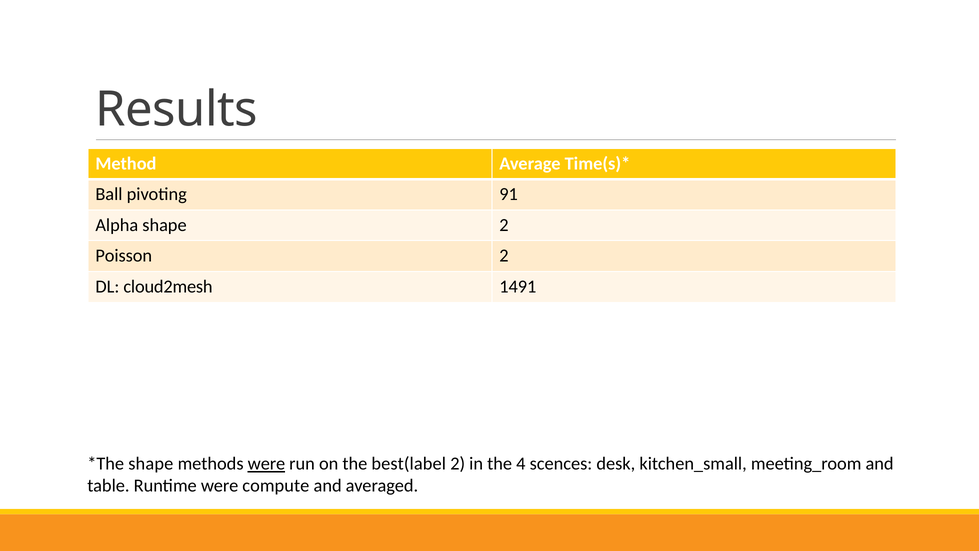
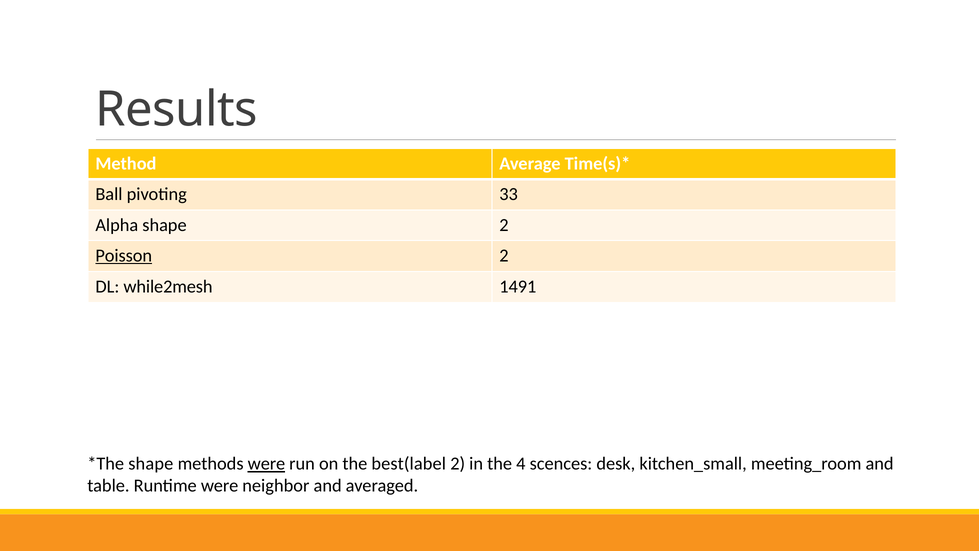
91: 91 -> 33 (509, 194)
Poisson underline: none -> present (124, 256)
cloud2mesh: cloud2mesh -> while2mesh (168, 286)
compute: compute -> neighbor (276, 486)
